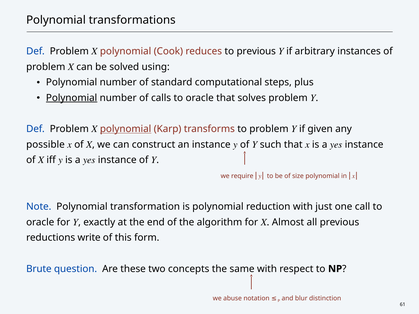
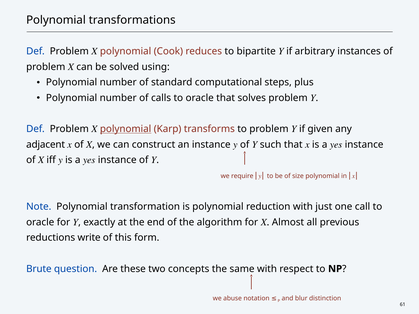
to previous: previous -> bipartite (256, 51)
Polynomial underline: present -> none (72, 98)
possible: possible -> adjacent (46, 145)
